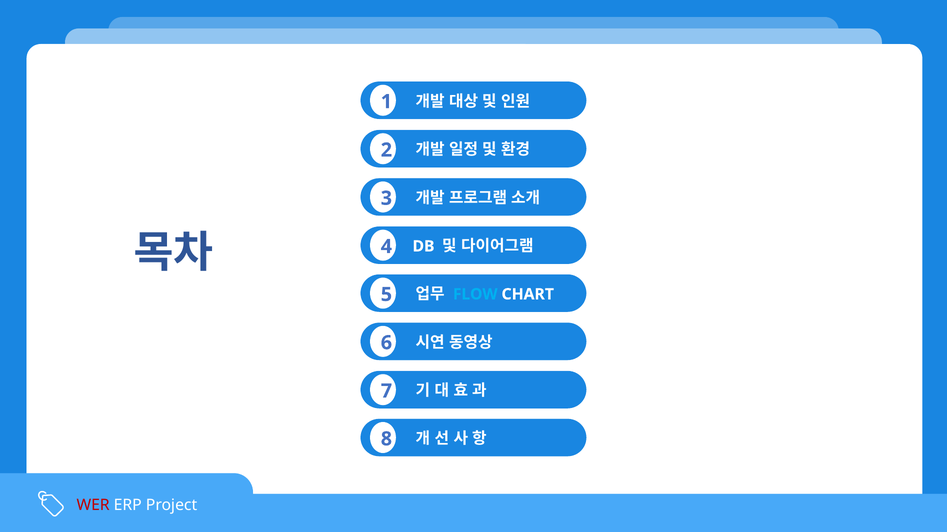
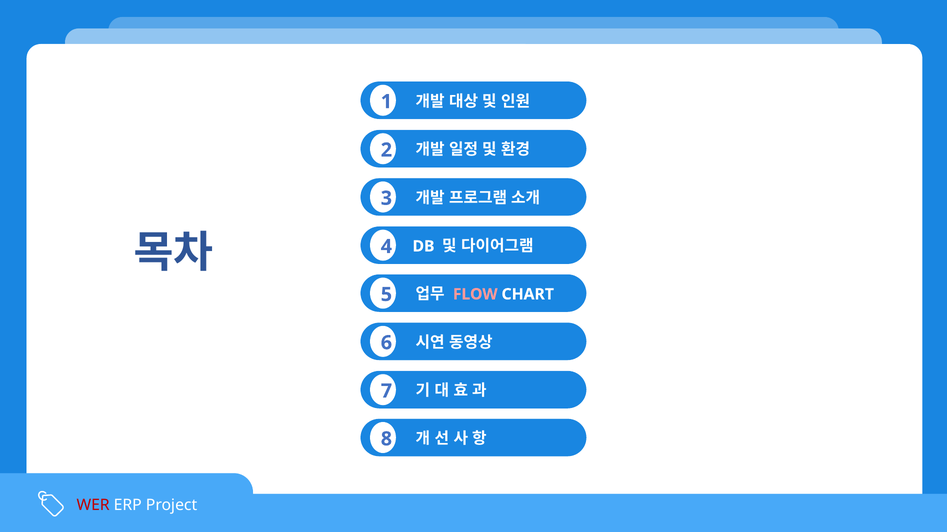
FLOW colour: light blue -> pink (475, 295)
